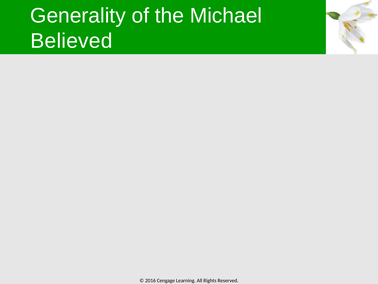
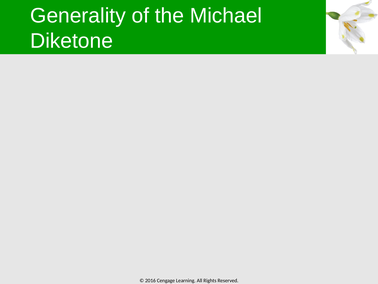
Believed: Believed -> Diketone (72, 41)
